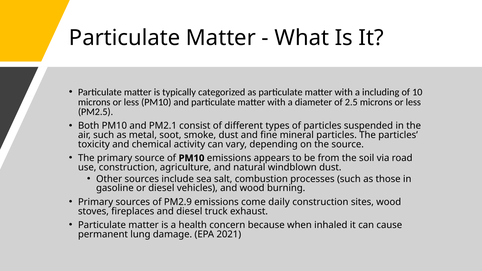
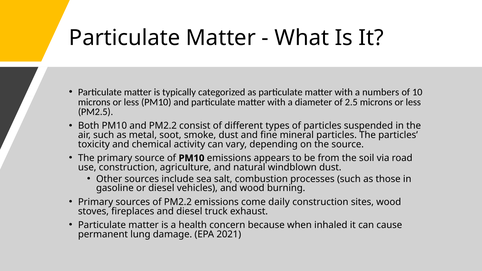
including: including -> numbers (381, 92)
and PM2.1: PM2.1 -> PM2.2 (163, 126)
of PM2.9: PM2.9 -> PM2.2 (178, 202)
